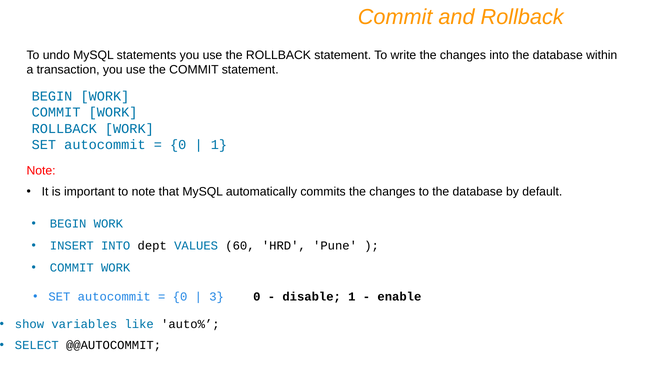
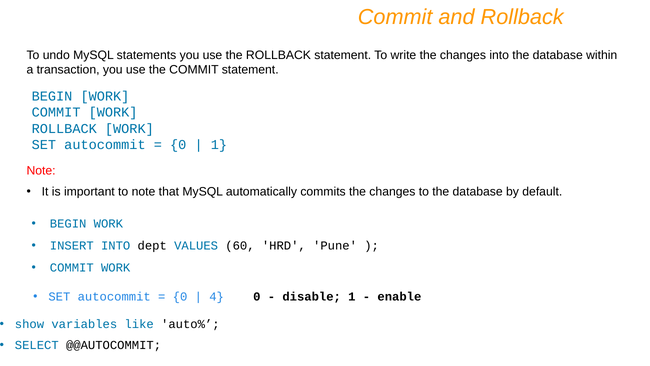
3: 3 -> 4 (217, 297)
